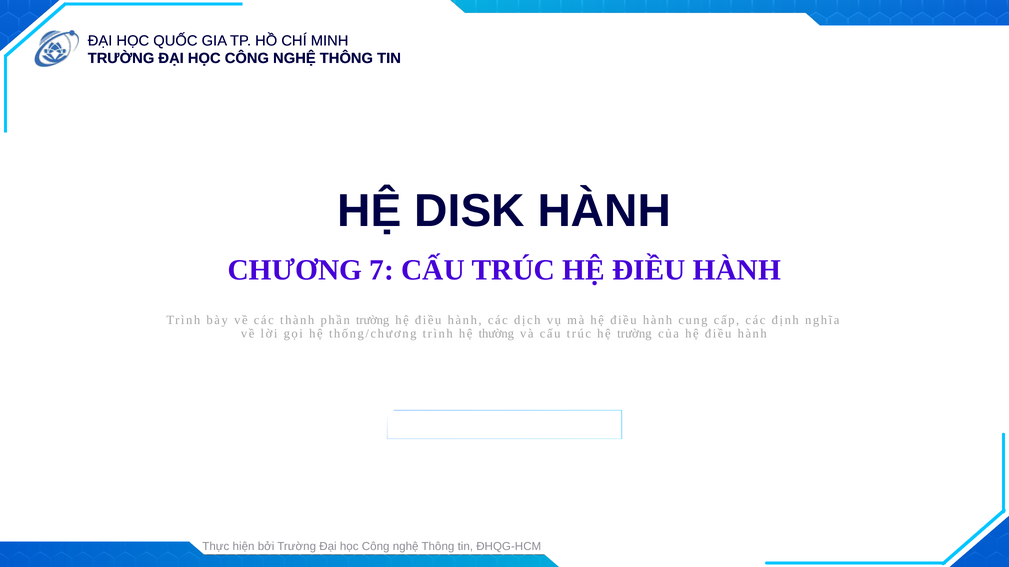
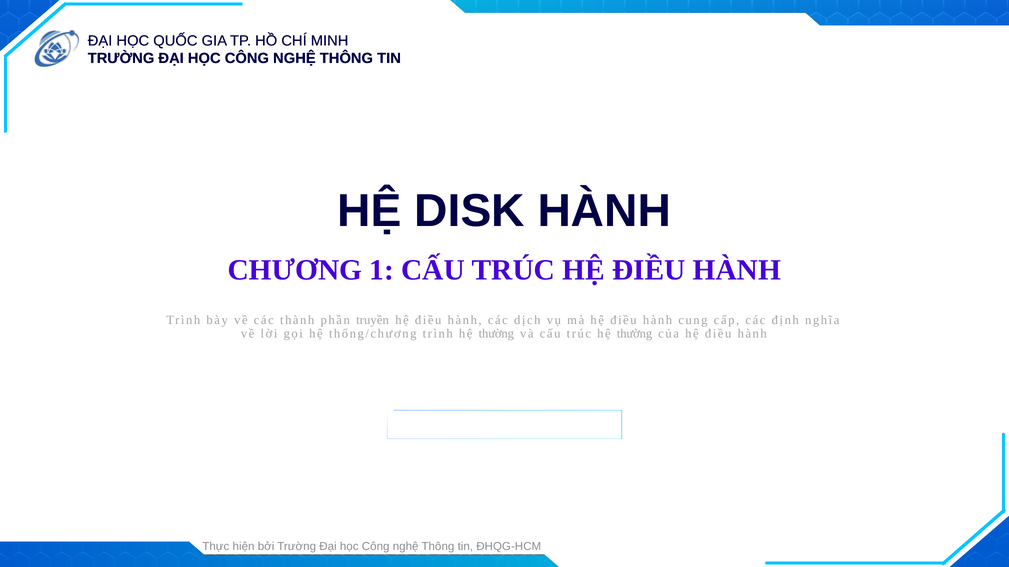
CHƯƠNG 7: 7 -> 1 (382, 270)
phần trường: trường -> truyền (373, 320)
trúc hệ trường: trường -> thường (635, 334)
